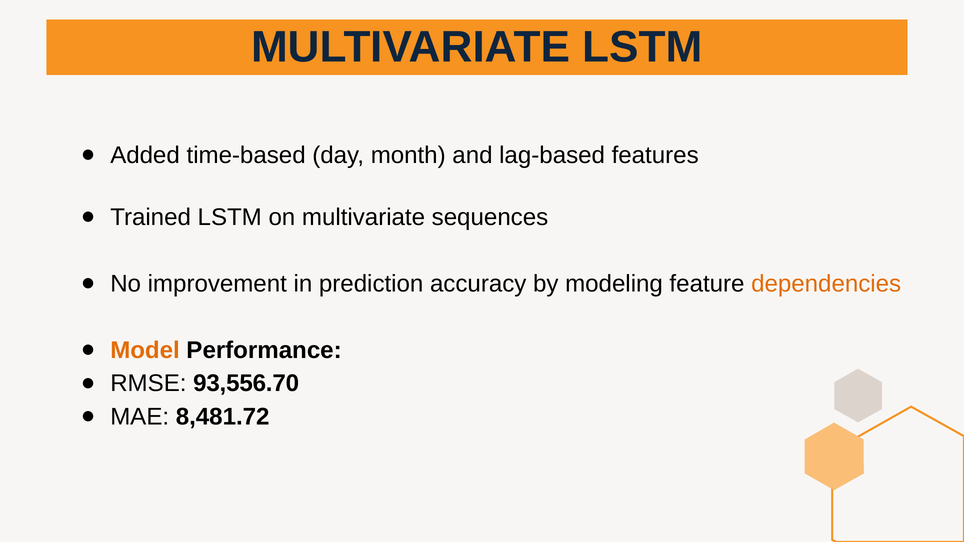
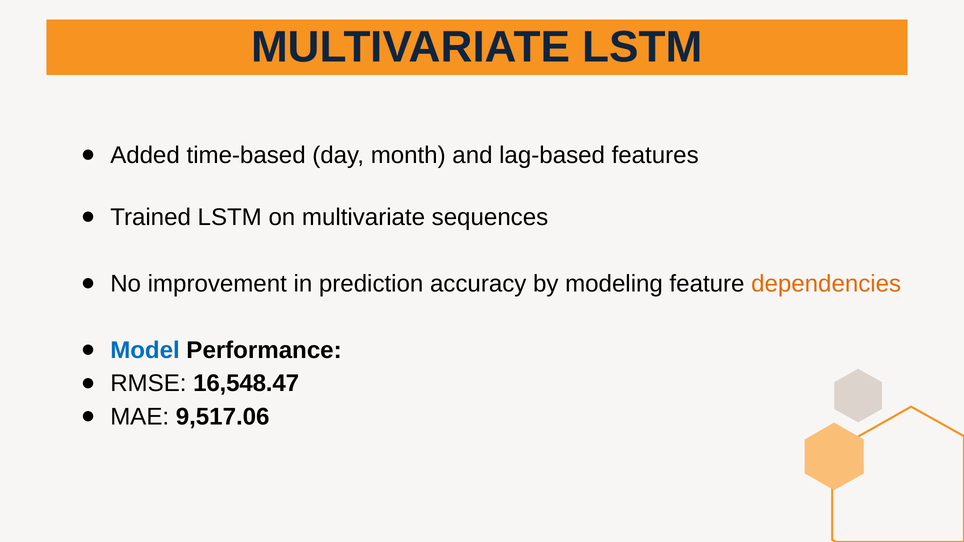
Model colour: orange -> blue (145, 350)
93,556.70: 93,556.70 -> 16,548.47 (246, 384)
8,481.72: 8,481.72 -> 9,517.06 (223, 417)
